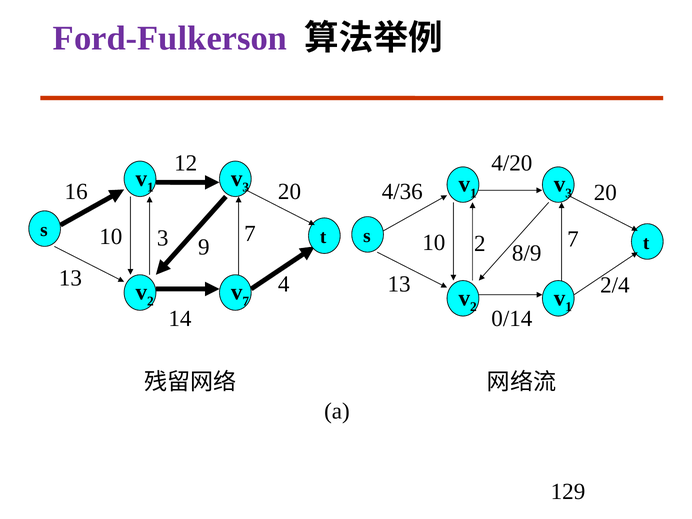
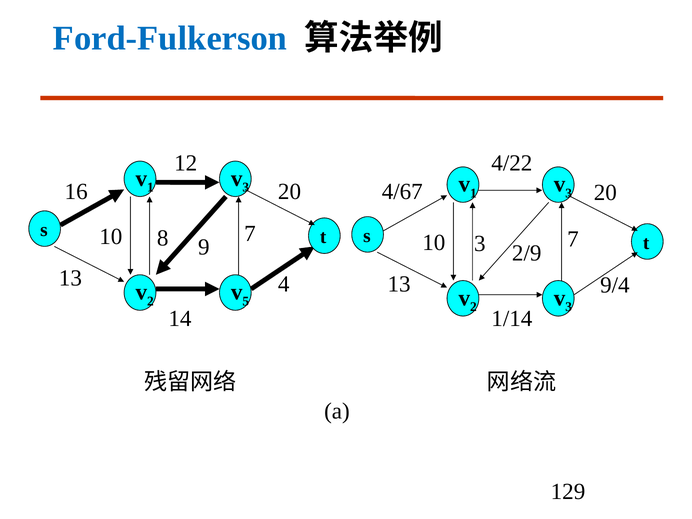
Ford-Fulkerson colour: purple -> blue (170, 38)
4/20: 4/20 -> 4/22 (512, 163)
4/36: 4/36 -> 4/67 (402, 192)
10 3: 3 -> 8 (163, 238)
10 2: 2 -> 3 (480, 244)
8/9: 8/9 -> 2/9 (527, 253)
2/4: 2/4 -> 9/4 (615, 285)
7: 7 -> 5 (246, 301)
1: 1 -> 3 (569, 307)
0/14: 0/14 -> 1/14 (512, 319)
